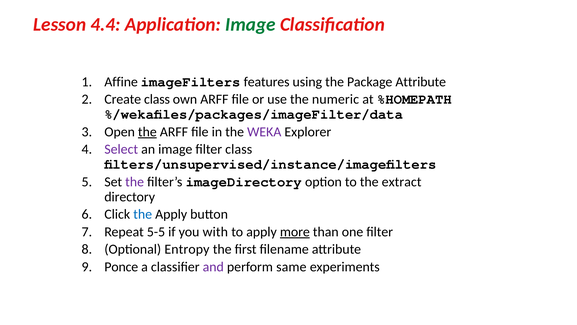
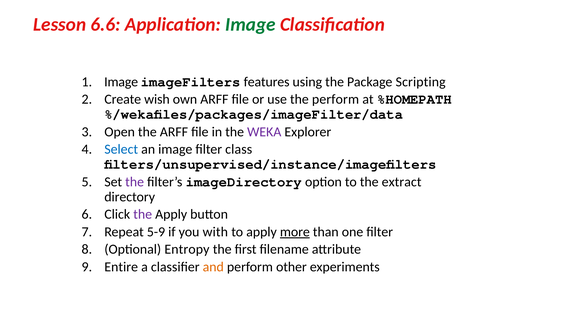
4.4: 4.4 -> 6.6 (105, 25)
Affine: Affine -> Image (121, 82)
Package Attribute: Attribute -> Scripting (421, 82)
Create class: class -> wish (157, 99)
the numeric: numeric -> perform (335, 99)
the underline: present -> none (147, 132)
Select colour: purple -> blue (121, 149)
the colour: blue -> purple (143, 214)
5-5: 5-5 -> 5-9 (156, 232)
Ponce: Ponce -> Entire (121, 267)
and colour: purple -> orange (213, 267)
same: same -> other (291, 267)
